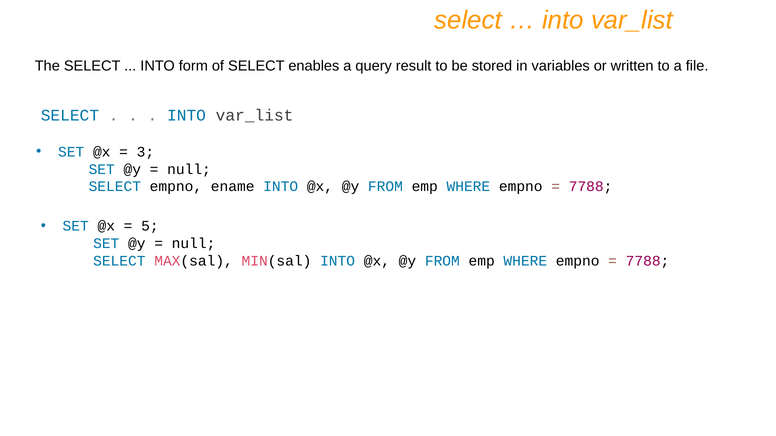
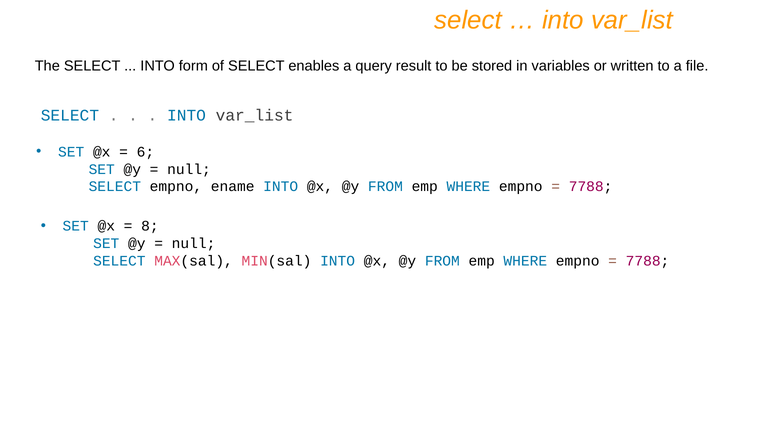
3: 3 -> 6 (145, 152)
5: 5 -> 8 (150, 226)
